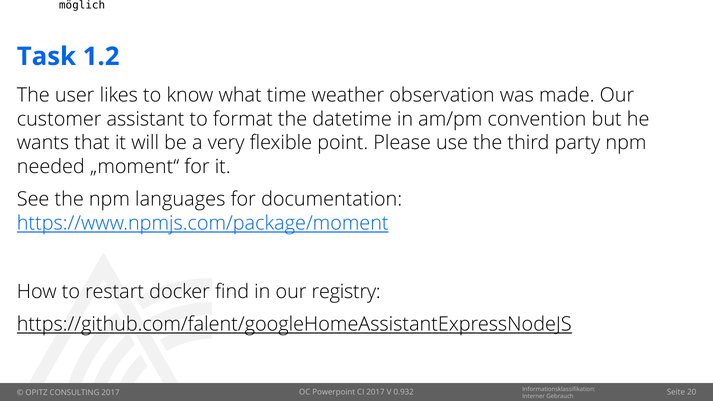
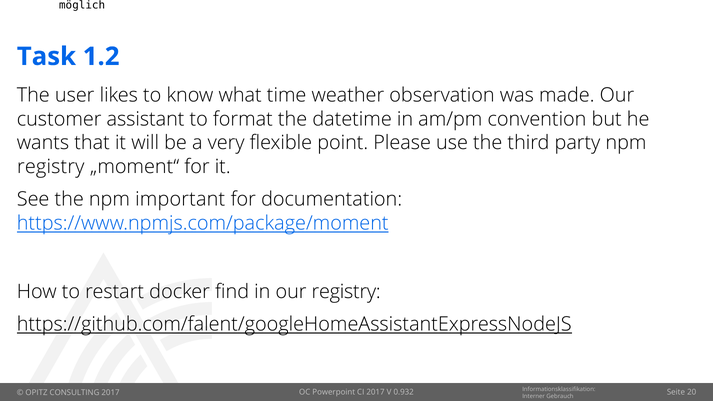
needed: needed -> registry (51, 167)
languages: languages -> important (180, 199)
